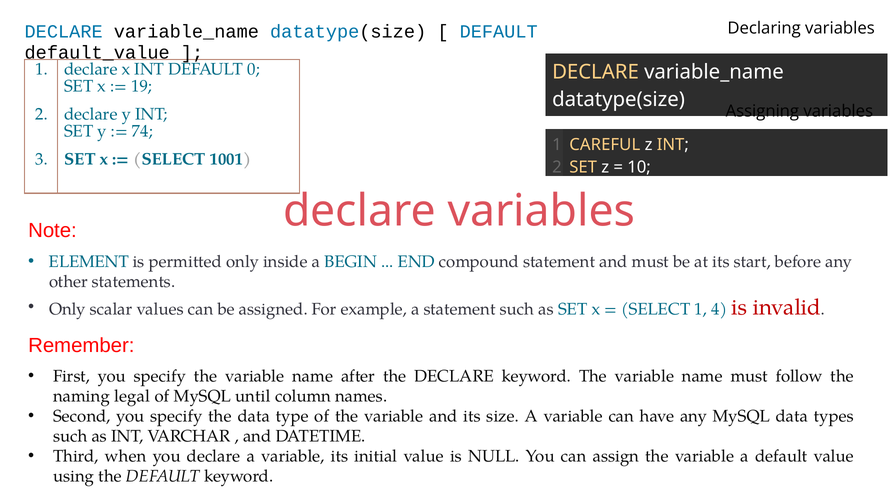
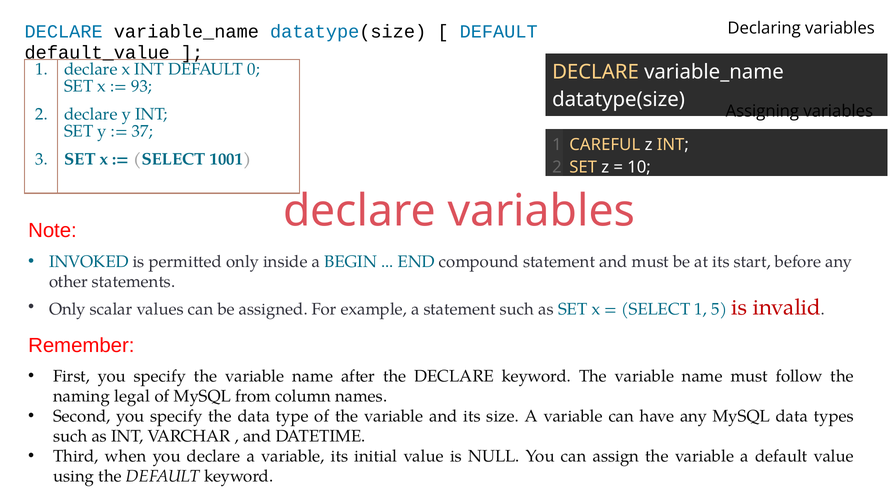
19: 19 -> 93 (142, 86)
74: 74 -> 37 (142, 131)
ELEMENT: ELEMENT -> INVOKED (89, 262)
4: 4 -> 5 (719, 310)
until: until -> from (253, 396)
